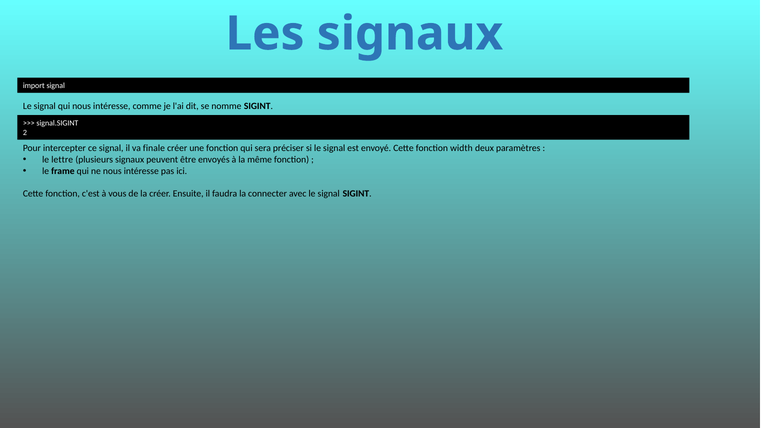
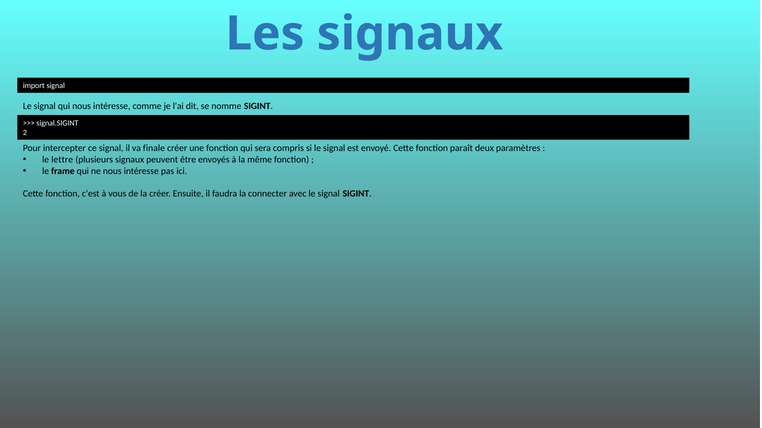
préciser: préciser -> compris (288, 148)
width: width -> paraît (461, 148)
